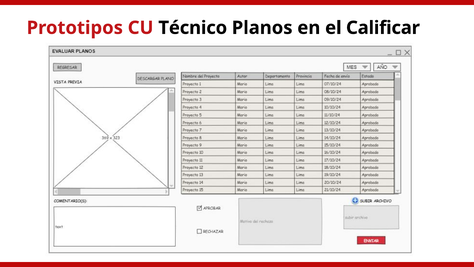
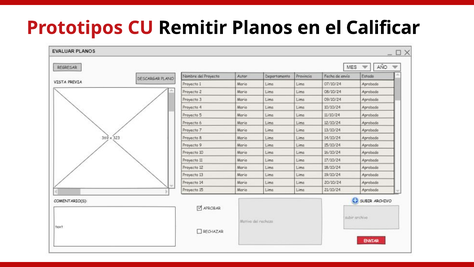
Técnico: Técnico -> Remitir (193, 28)
